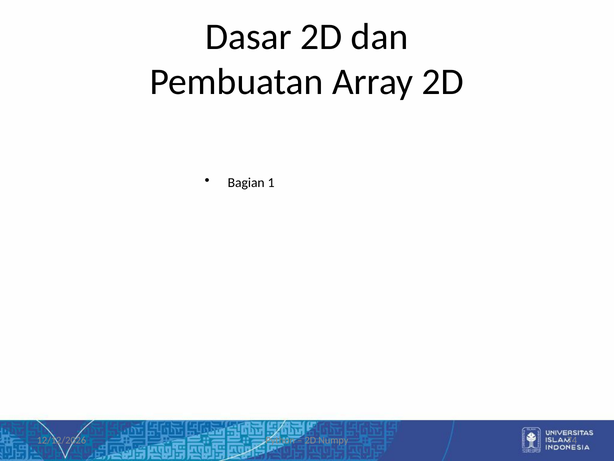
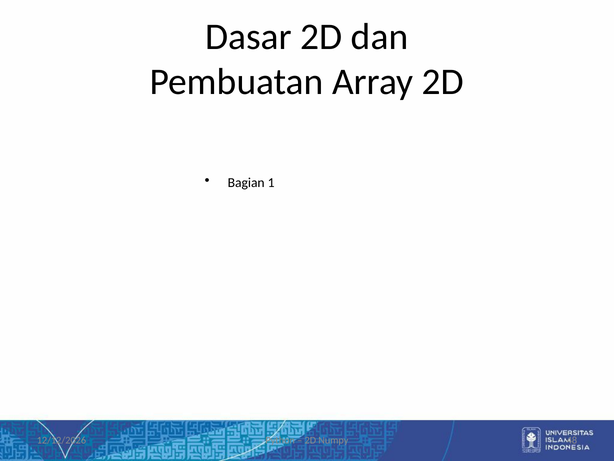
74: 74 -> 48 (572, 440)
